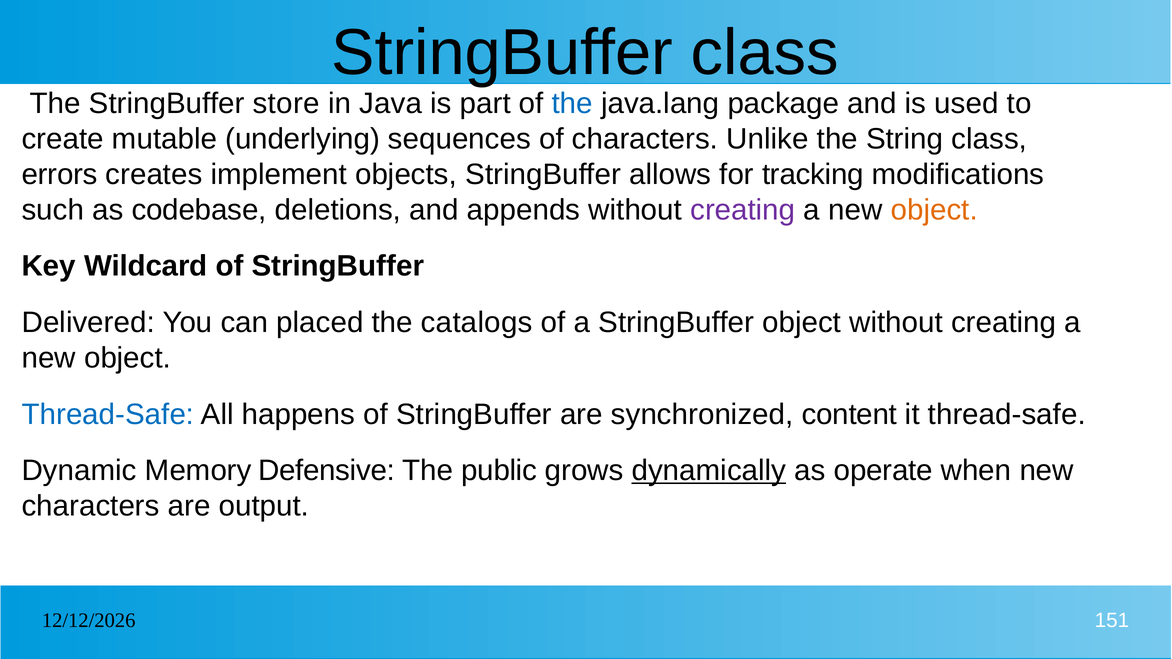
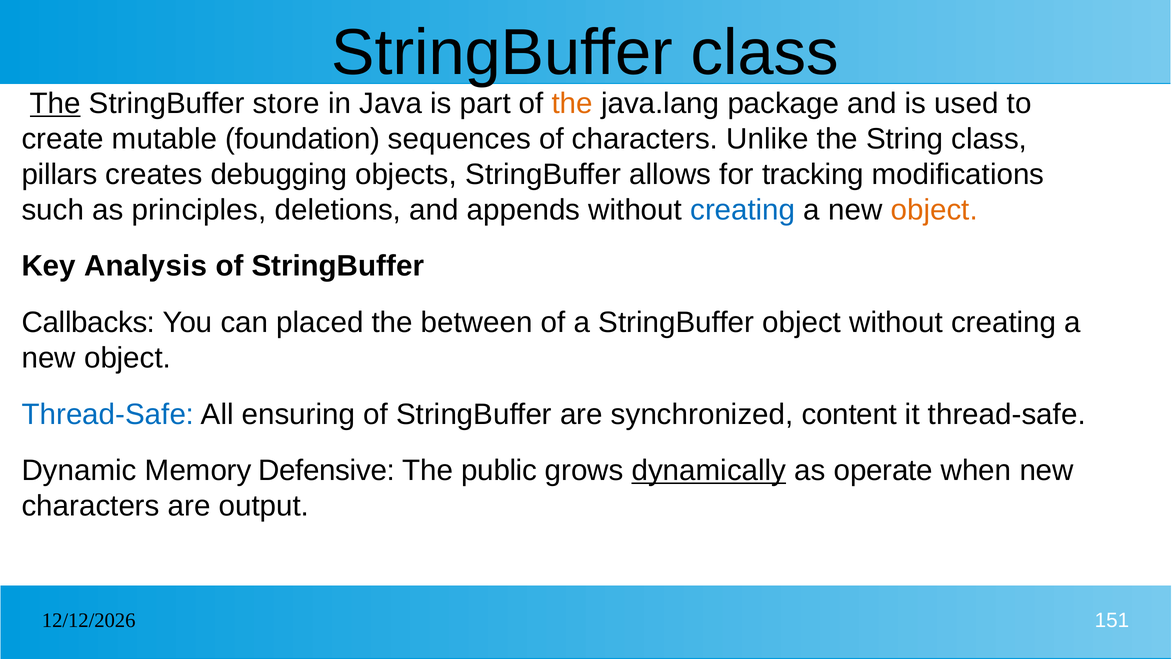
The underline: none -> present (55, 104)
the colour: blue -> orange (572, 104)
underlying: underlying -> foundation (303, 139)
errors: errors -> pillars (60, 174)
implement: implement -> debugging (279, 174)
codebase: codebase -> principles (199, 210)
creating colour: purple -> blue (743, 210)
Wildcard: Wildcard -> Analysis (146, 266)
Delivered: Delivered -> Callbacks (88, 323)
catalogs: catalogs -> between (477, 323)
happens: happens -> ensuring (298, 414)
